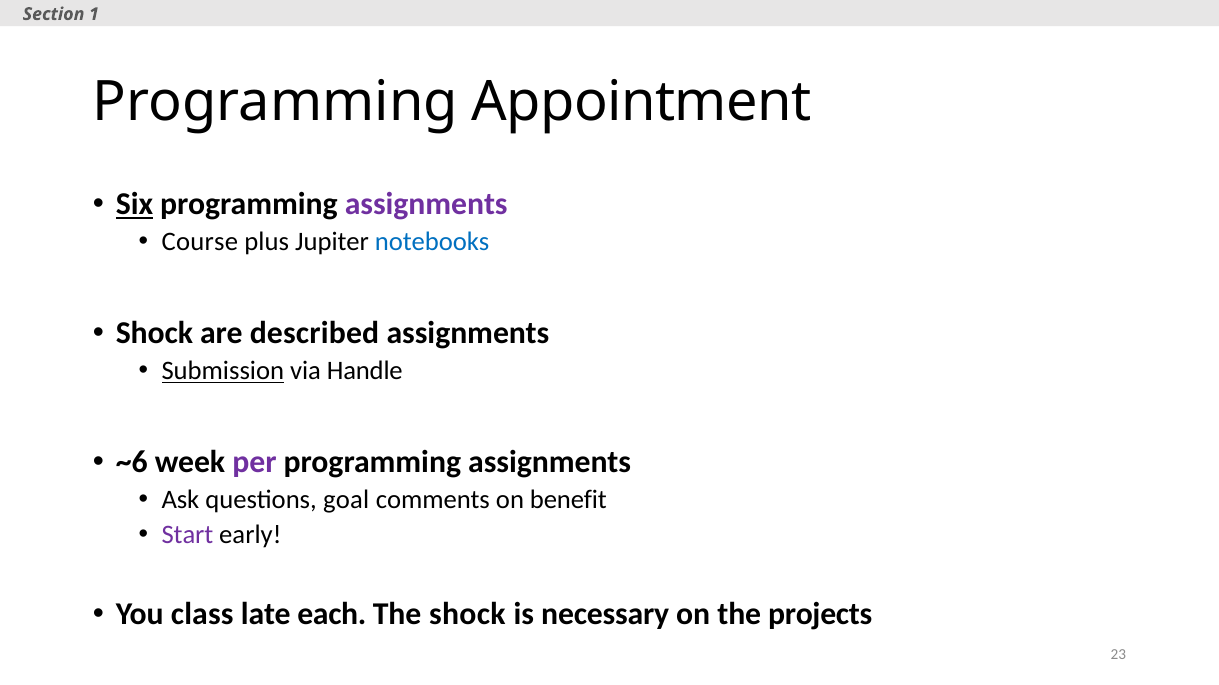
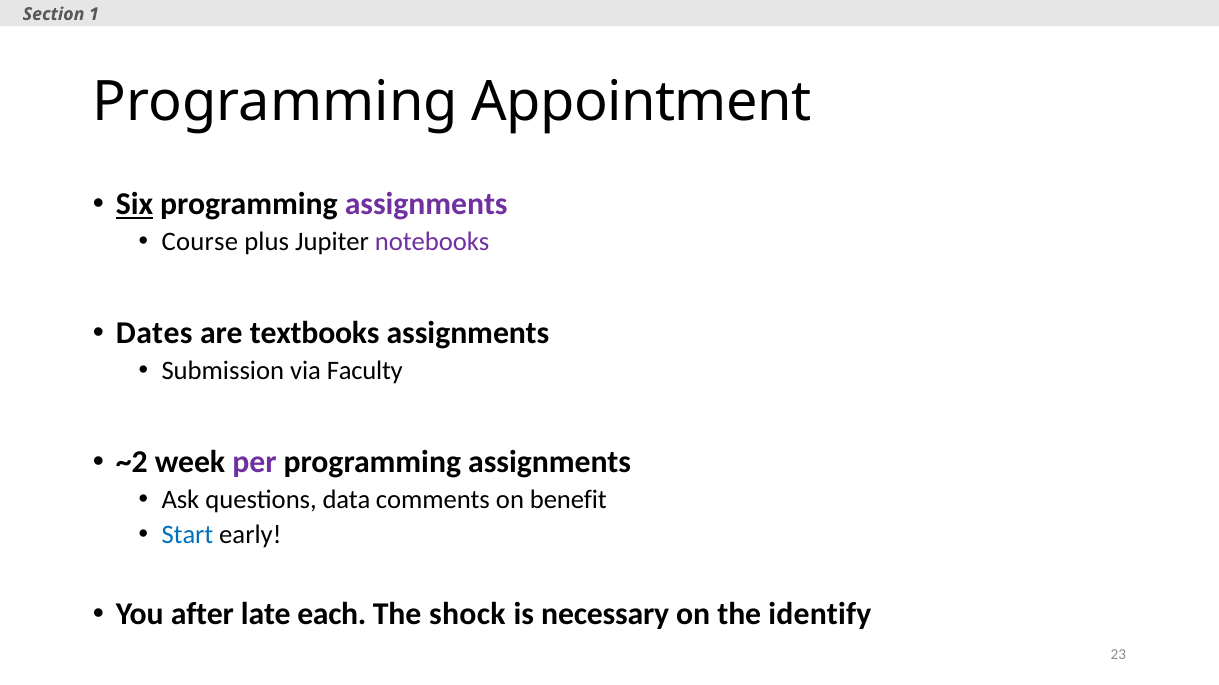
notebooks colour: blue -> purple (432, 242)
Shock: Shock -> Dates (154, 333)
described: described -> textbooks (315, 333)
Submission underline: present -> none (223, 371)
Handle: Handle -> Faculty (365, 371)
~6: ~6 -> ~2 (132, 463)
goal: goal -> data (346, 500)
Start colour: purple -> blue (187, 536)
class: class -> after (202, 615)
projects: projects -> identify (820, 615)
